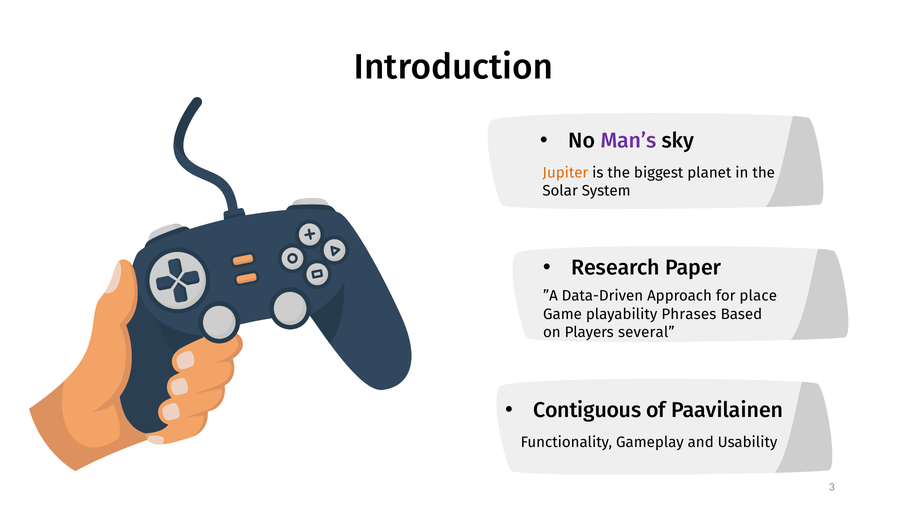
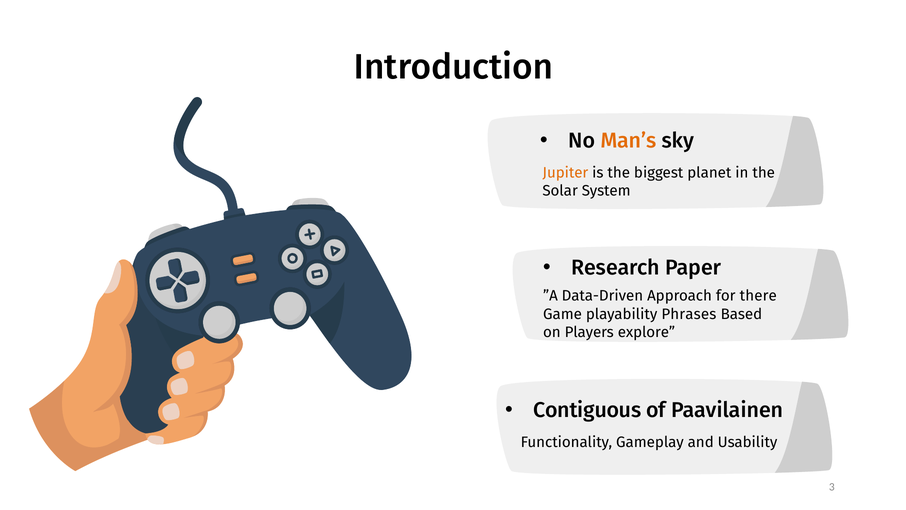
Man’s colour: purple -> orange (628, 141)
place: place -> there (758, 296)
several: several -> explore (646, 332)
